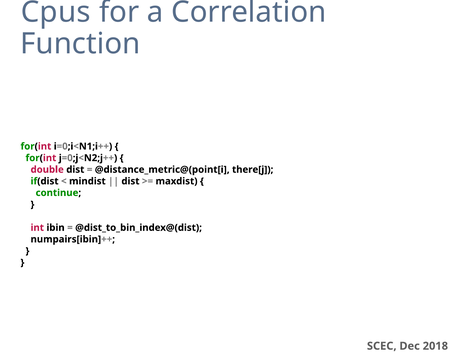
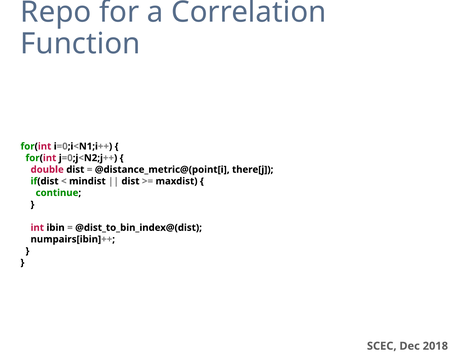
Cpus: Cpus -> Repo (56, 12)
